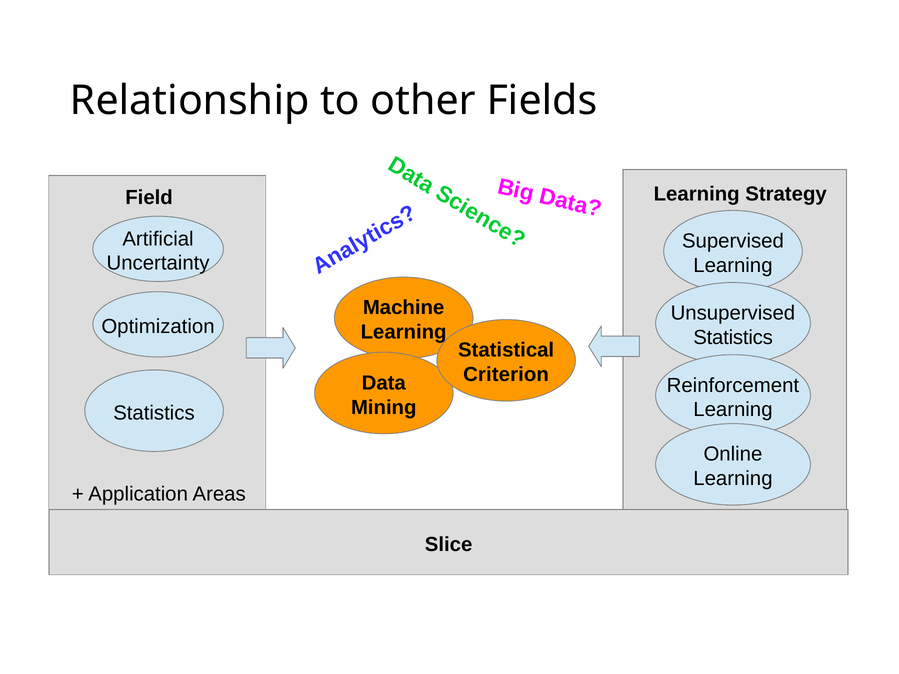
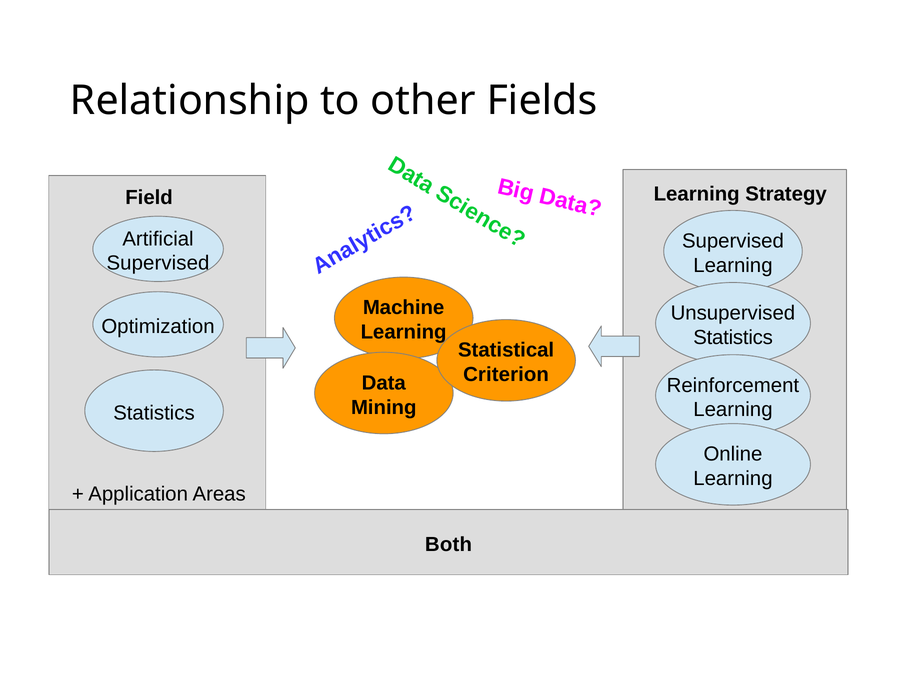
Uncertainty: Uncertainty -> Supervised (158, 263)
Slice: Slice -> Both (448, 544)
